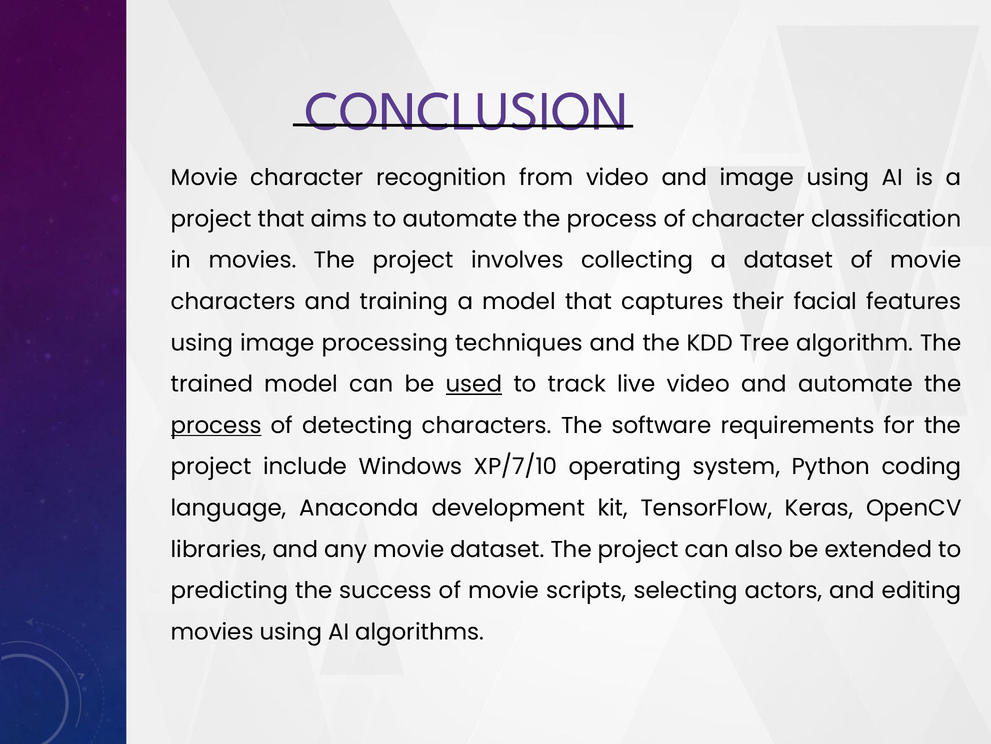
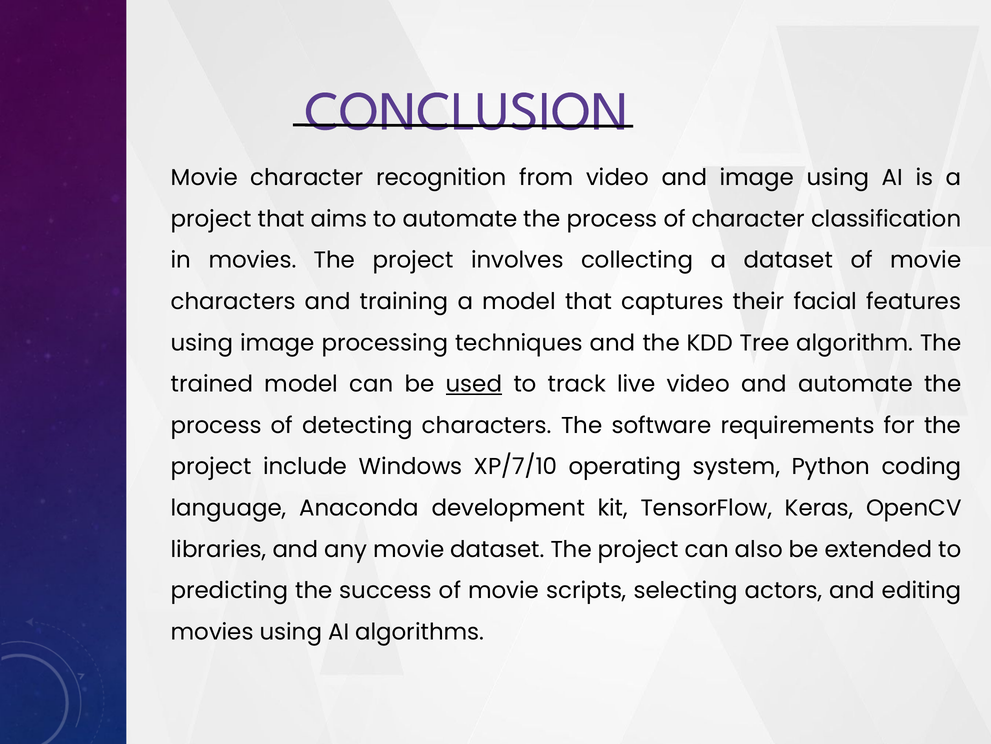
process underline: present -> none (216, 425)
